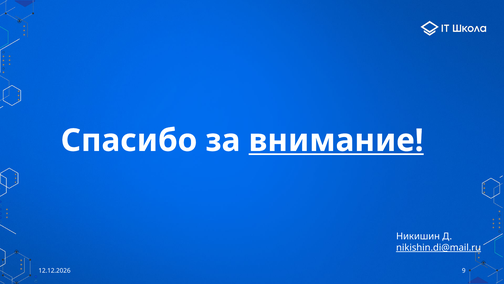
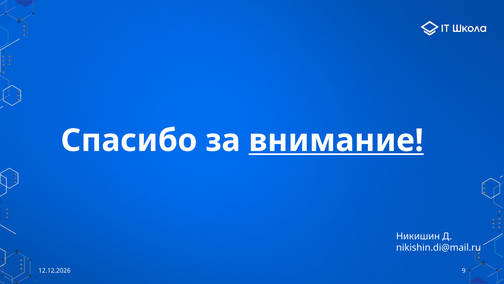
nikishin.di@mail.ru underline: present -> none (439, 247)
